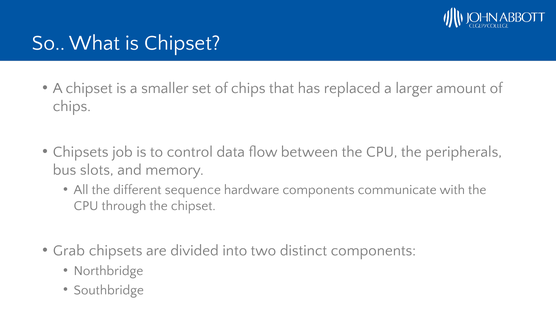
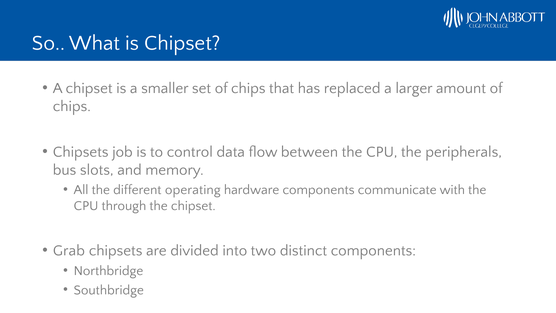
sequence: sequence -> operating (193, 190)
